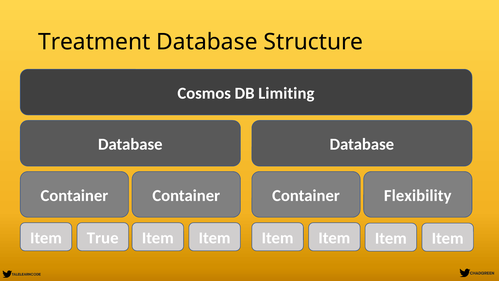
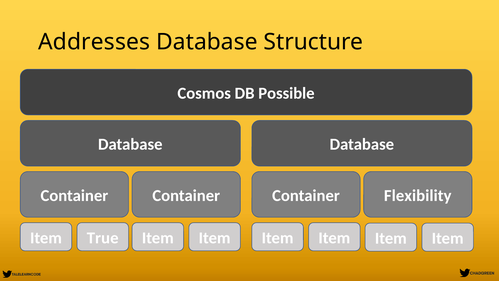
Treatment: Treatment -> Addresses (94, 42)
Limiting: Limiting -> Possible (286, 93)
